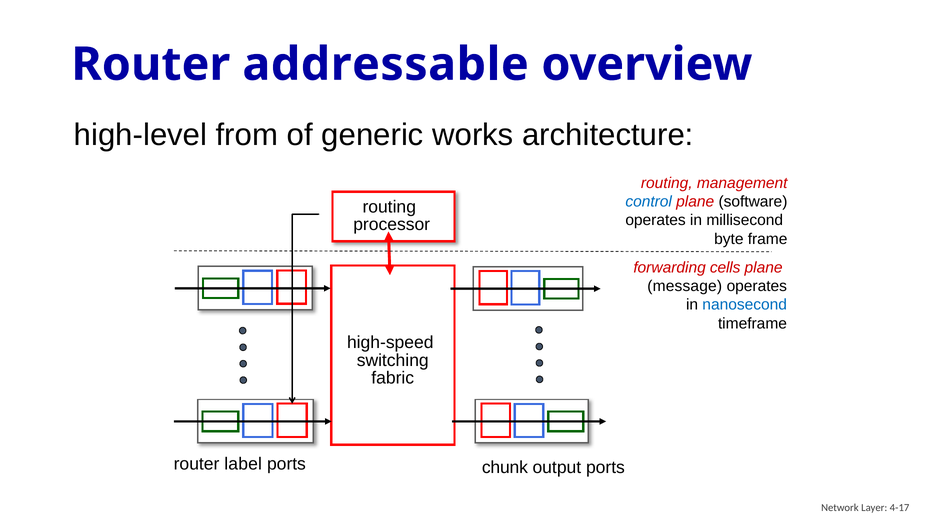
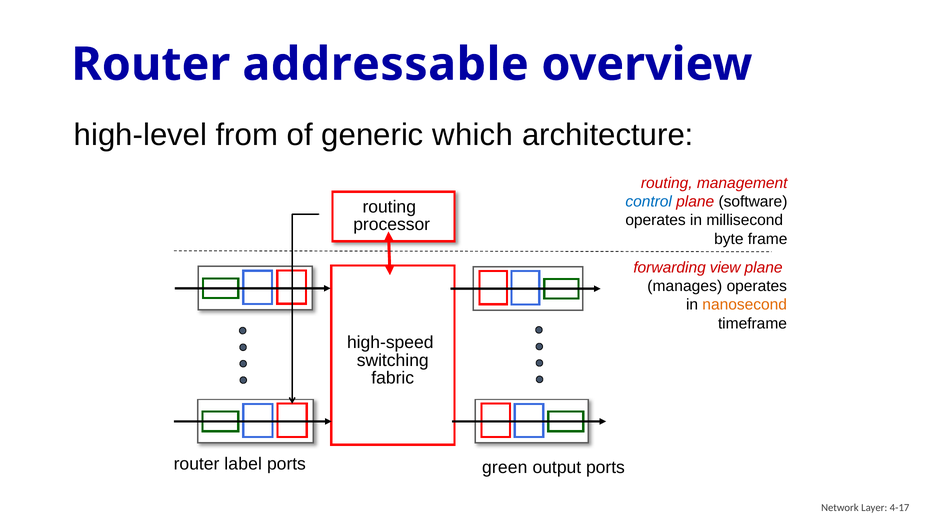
works: works -> which (473, 135)
cells: cells -> view (725, 268)
message: message -> manages (685, 286)
nanosecond colour: blue -> orange (745, 305)
chunk: chunk -> green (505, 468)
